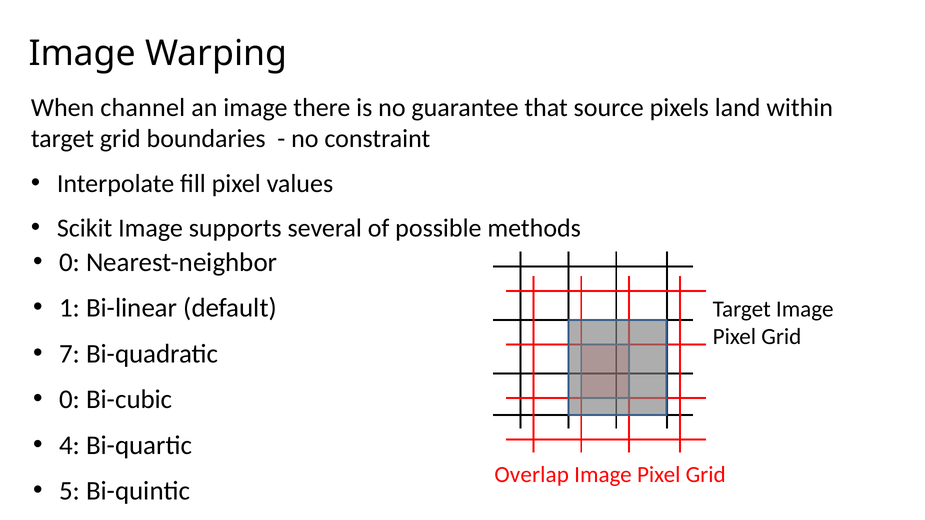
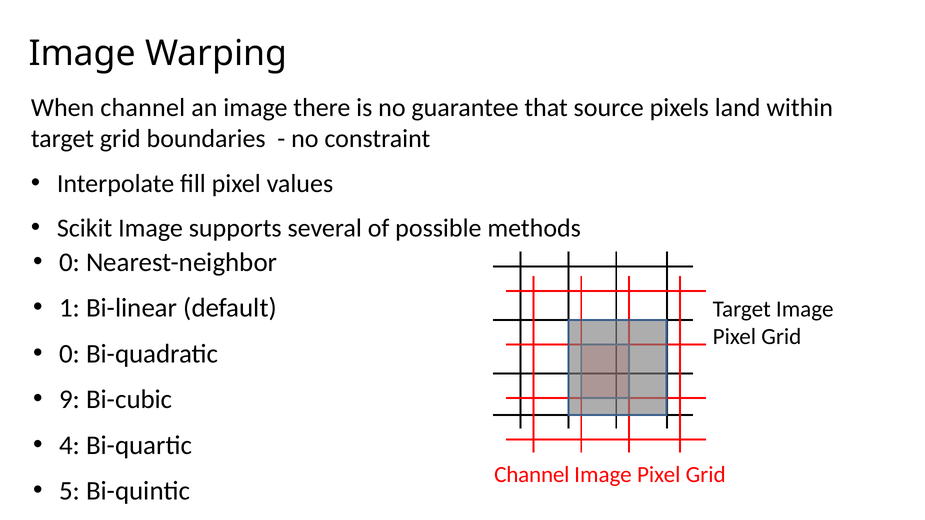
7: 7 -> 0 (70, 354)
0: 0 -> 9 (70, 400)
Overlap: Overlap -> Channel (532, 475)
